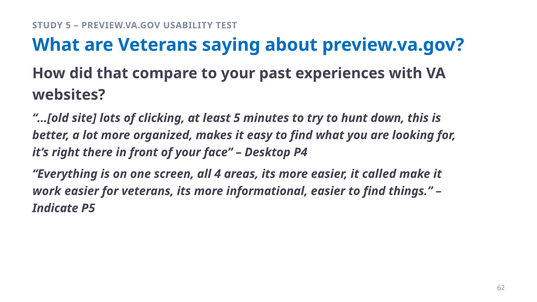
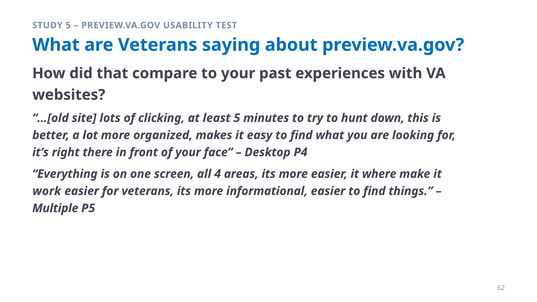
called: called -> where (379, 174)
Indicate: Indicate -> Multiple (55, 208)
